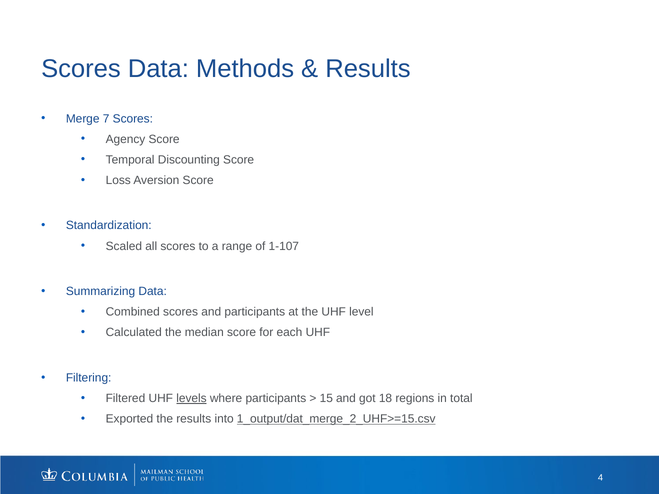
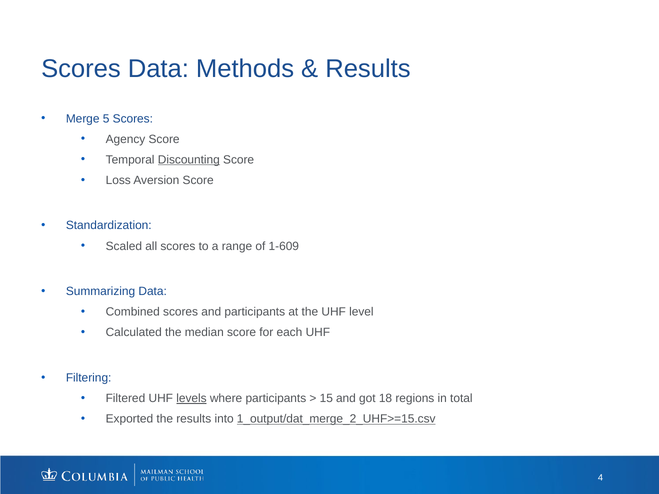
7: 7 -> 5 (106, 119)
Discounting underline: none -> present (189, 160)
1-107: 1-107 -> 1-609 (284, 246)
